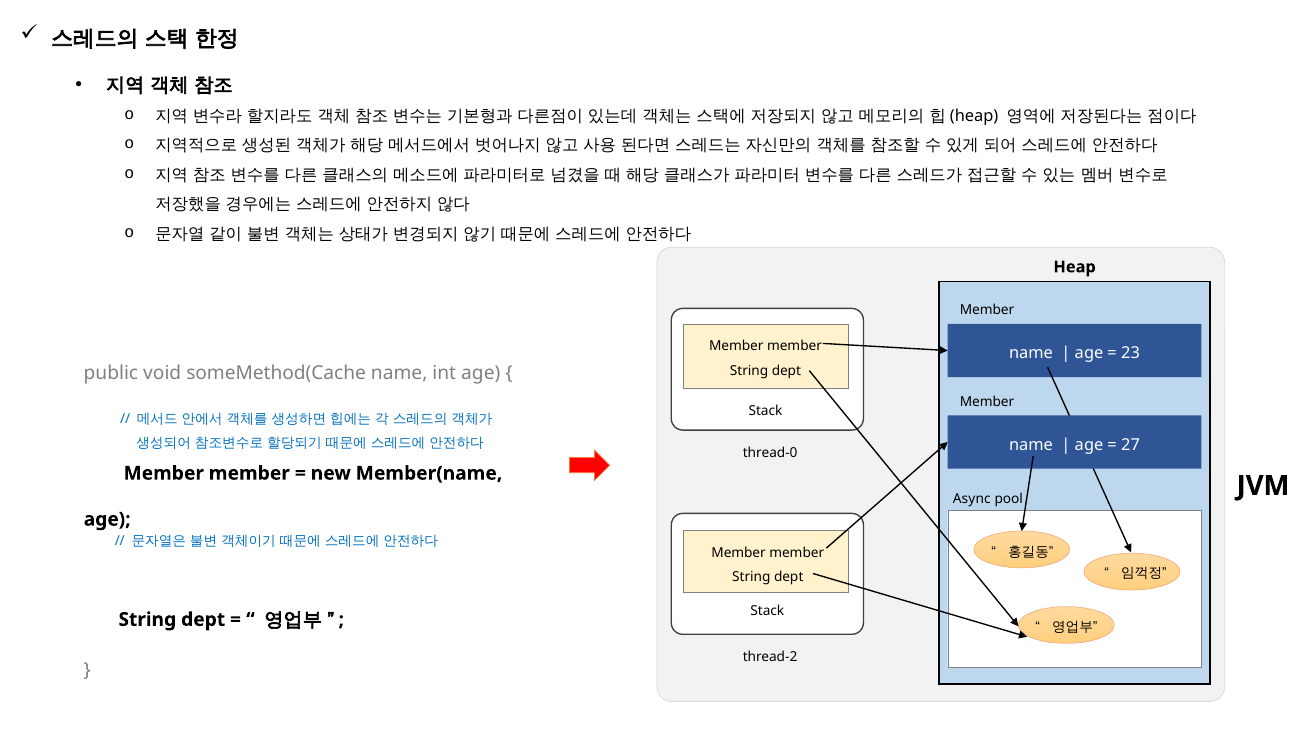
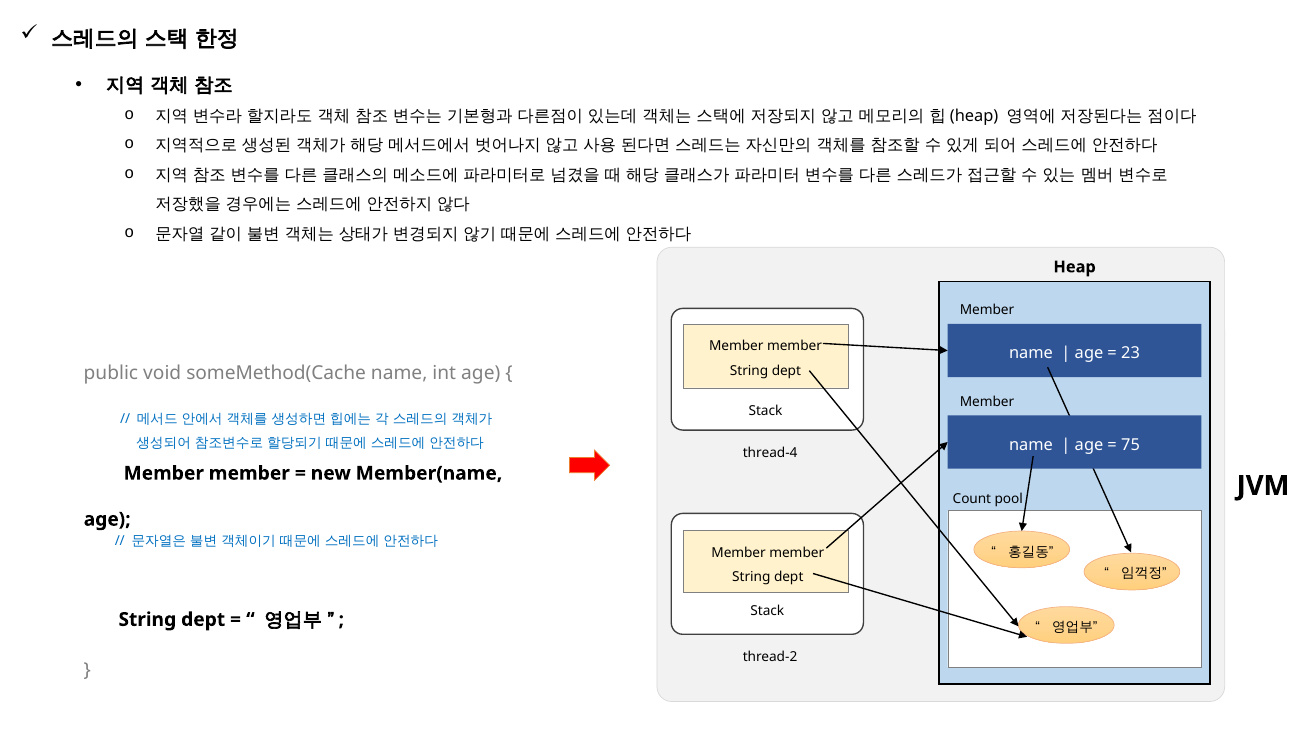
27: 27 -> 75 (1131, 445)
thread-0: thread-0 -> thread-4 (770, 452)
Async: Async -> Count (972, 499)
